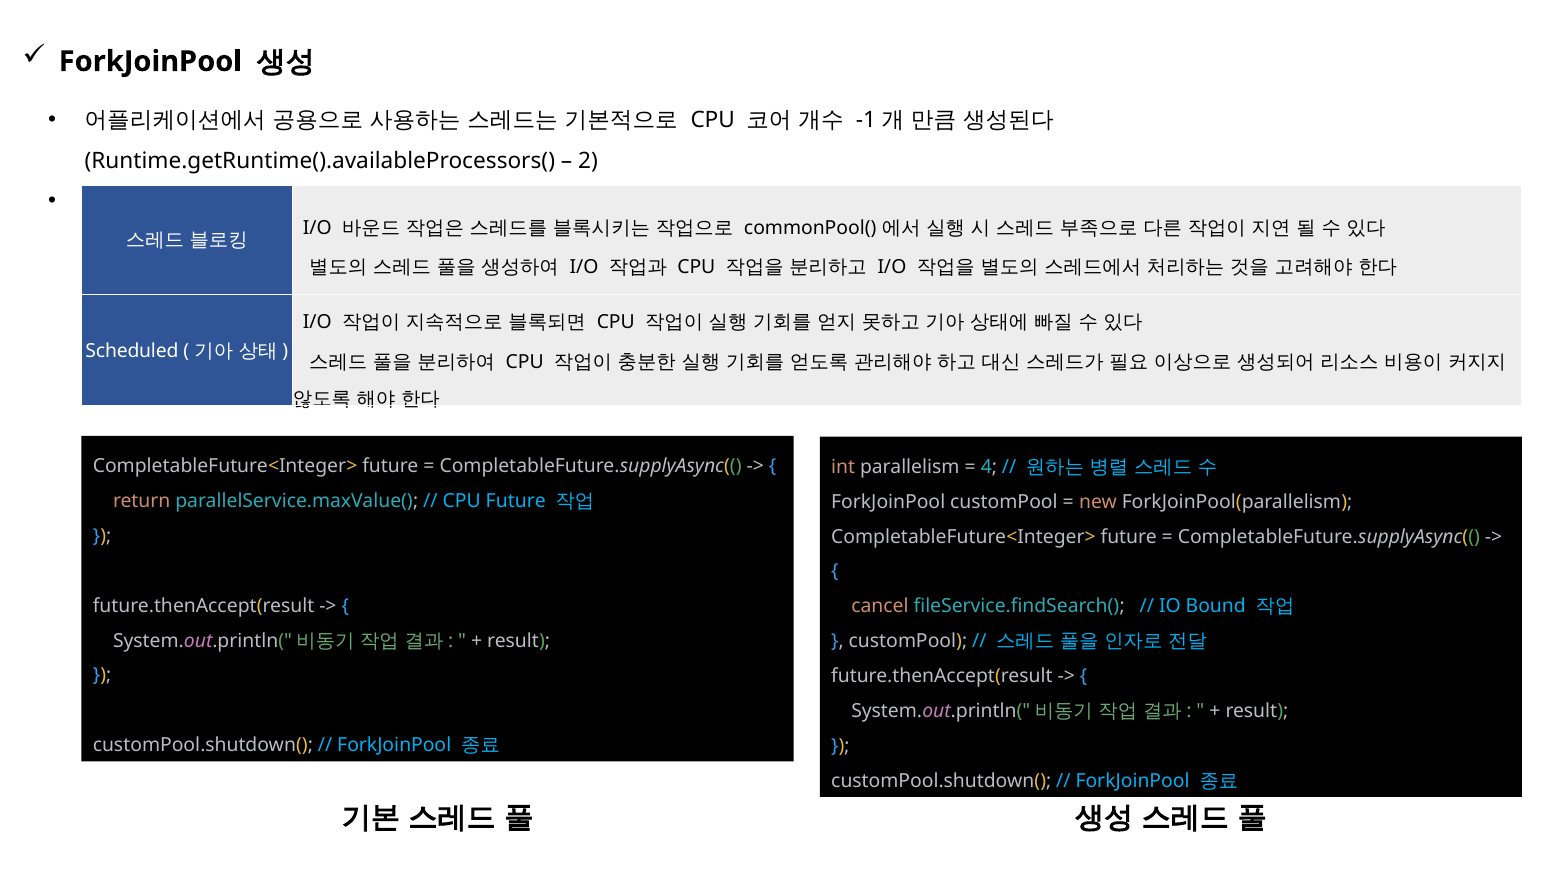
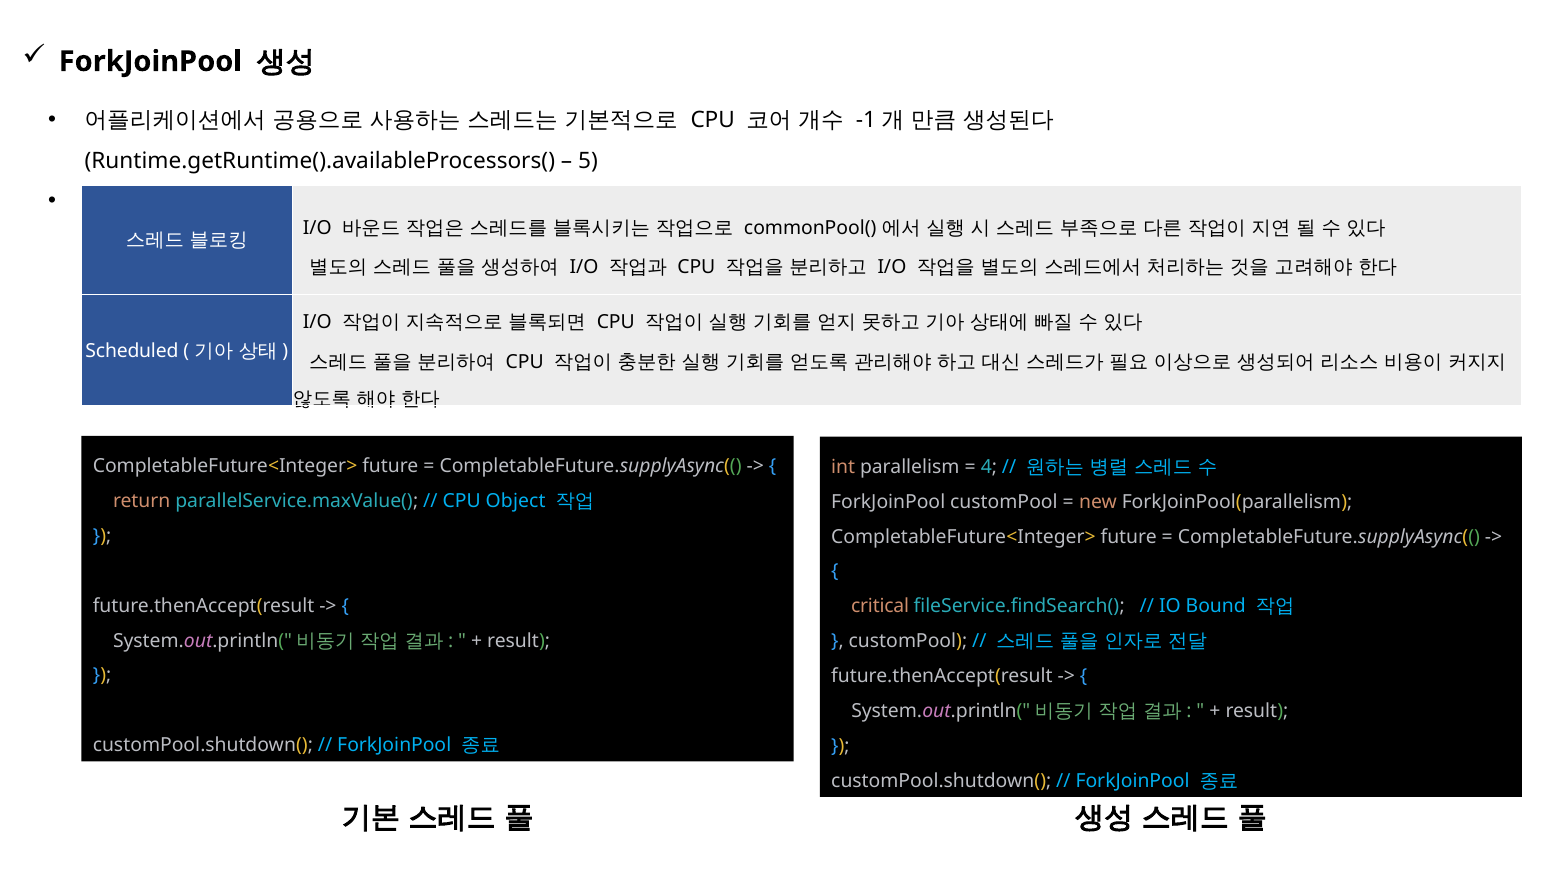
2: 2 -> 5 (588, 161)
CPU Future: Future -> Object (516, 501)
cancel: cancel -> critical (880, 606)
